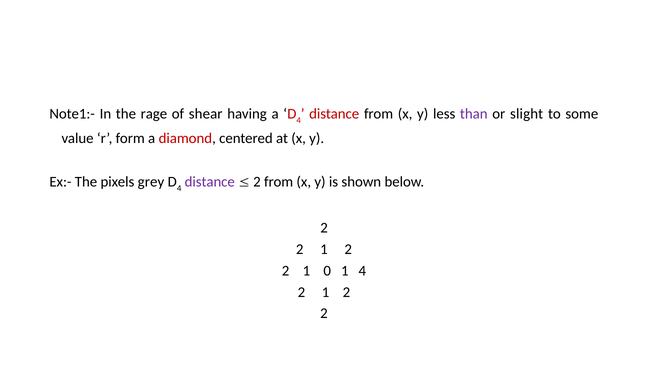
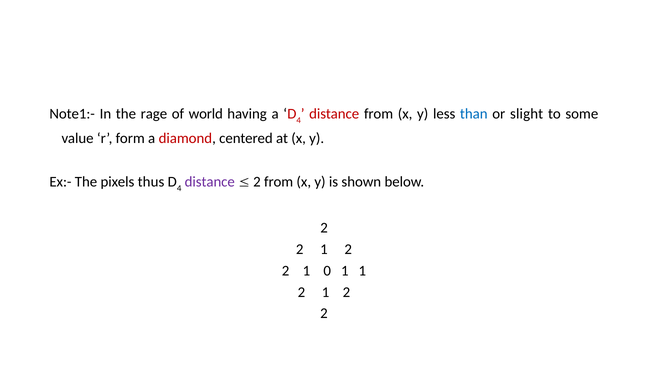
shear: shear -> world (206, 114)
than colour: purple -> blue (474, 114)
grey: grey -> thus (151, 182)
1 4: 4 -> 1 (362, 270)
